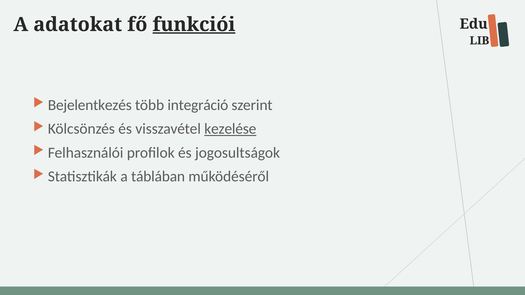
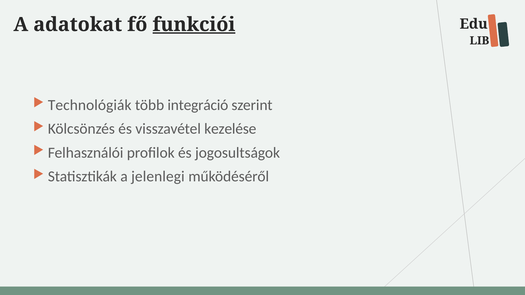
Bejelentkezés: Bejelentkezés -> Technológiák (90, 105)
kezelése underline: present -> none (230, 129)
táblában: táblában -> jelenlegi (158, 177)
